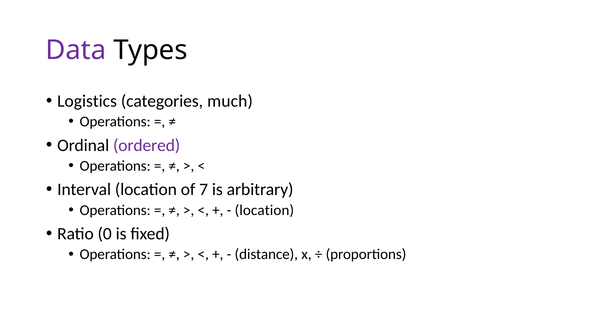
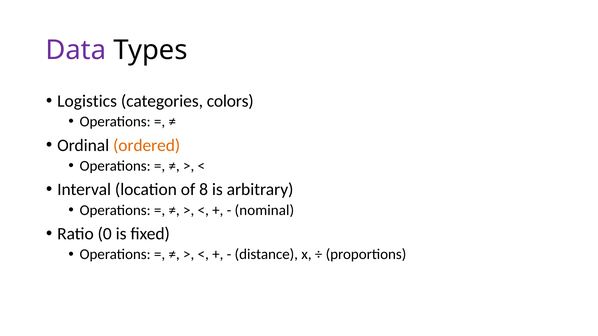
much: much -> colors (230, 101)
ordered colour: purple -> orange (147, 145)
7: 7 -> 8 (204, 190)
location: location -> nominal (264, 210)
